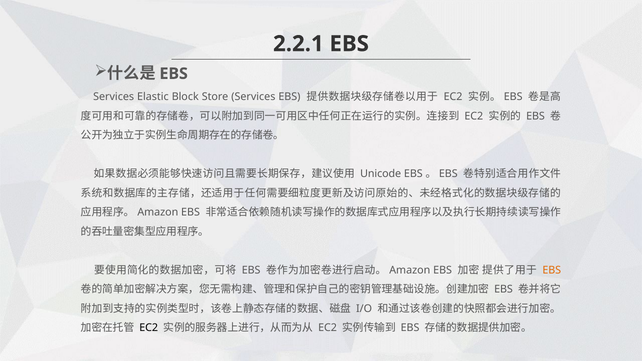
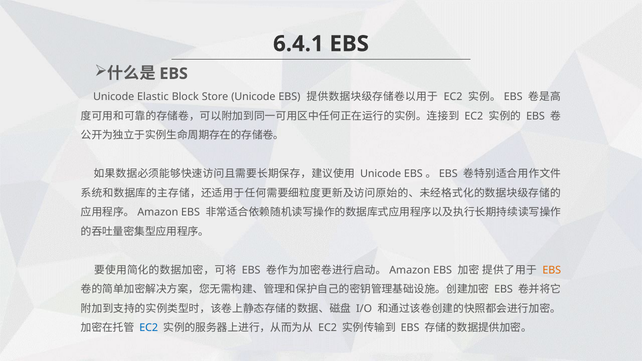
2.2.1: 2.2.1 -> 6.4.1 (298, 44)
Services: Services -> Unicode (114, 97)
Store Services: Services -> Unicode (253, 97)
EC2 colour: black -> blue (149, 328)
